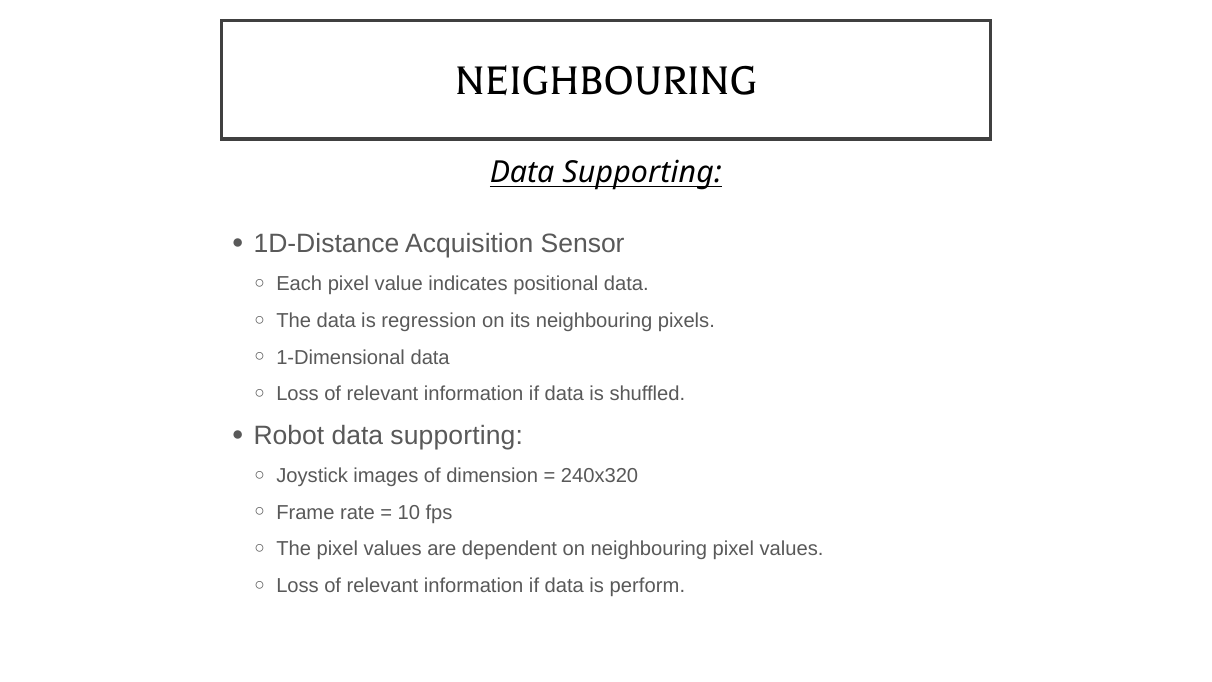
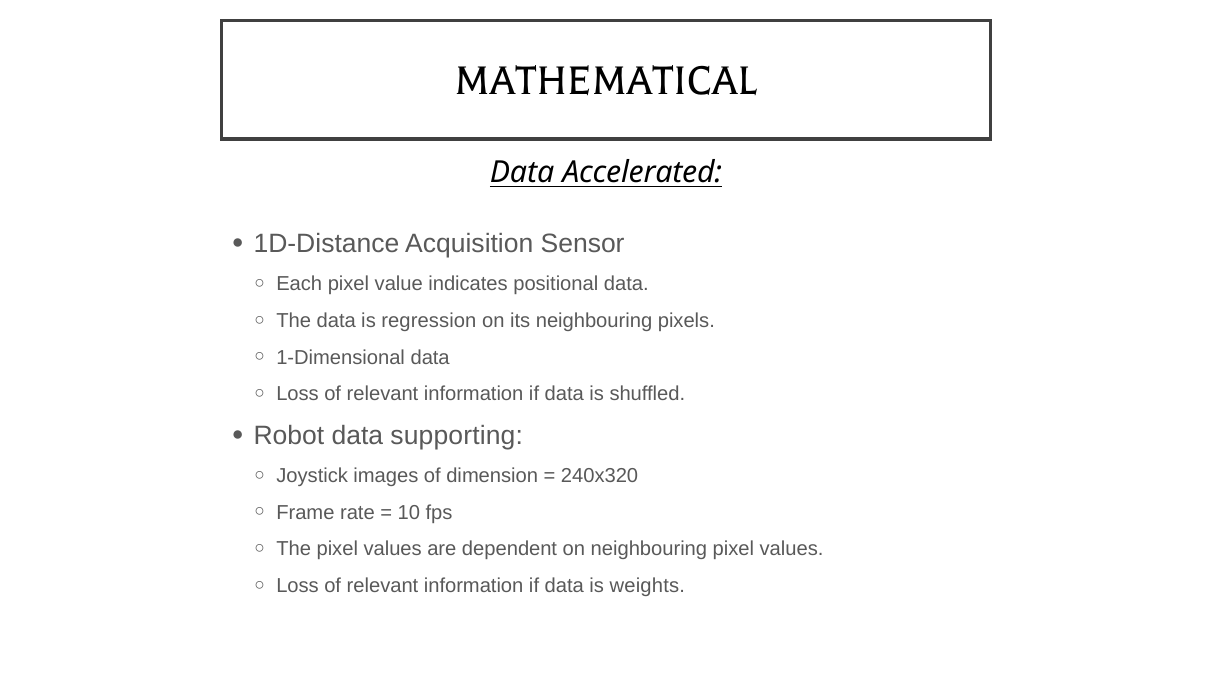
NEIGHBOURING: NEIGHBOURING -> MATHEMATICAL (606, 80)
Supporting: Supporting -> Accelerated (642, 172)
perform: perform -> weights (647, 586)
